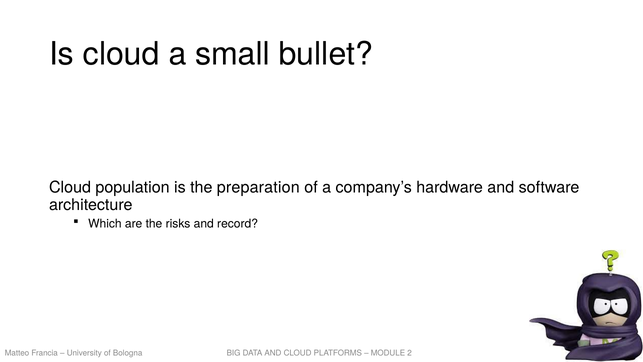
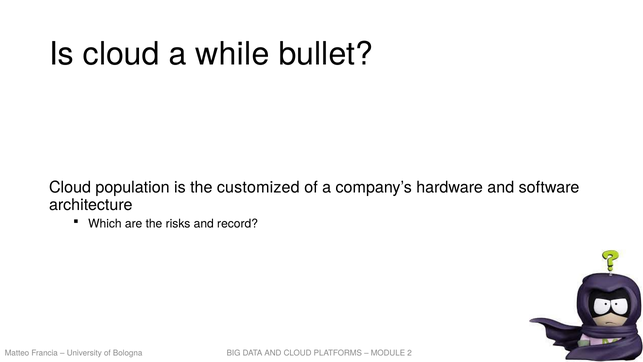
small: small -> while (232, 54)
preparation: preparation -> customized (258, 187)
